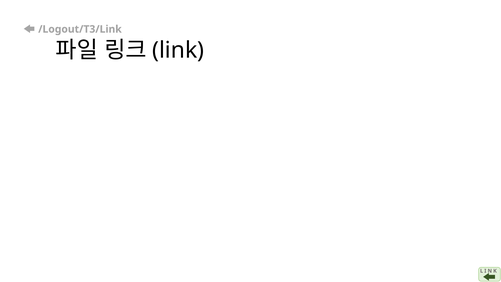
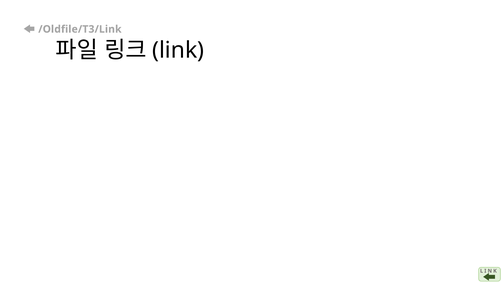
/Logout/T3/Link: /Logout/T3/Link -> /Oldfile/T3/Link (80, 29)
